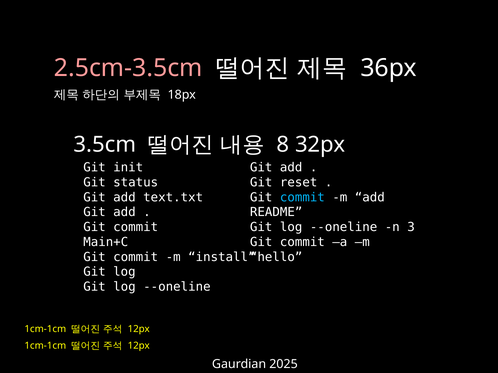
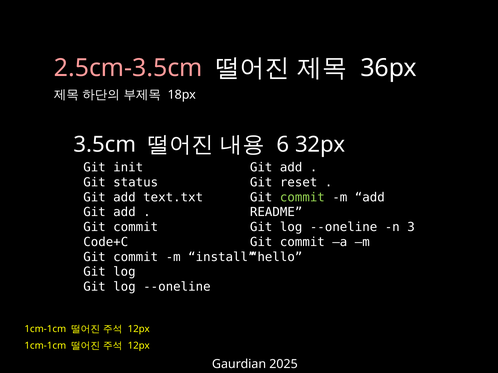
8: 8 -> 6 (283, 145)
commit colour: light blue -> light green (302, 198)
Main+C: Main+C -> Code+C (106, 242)
